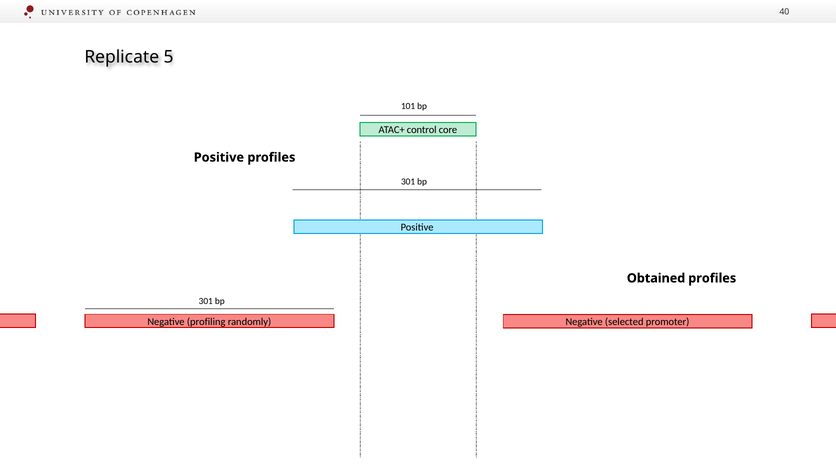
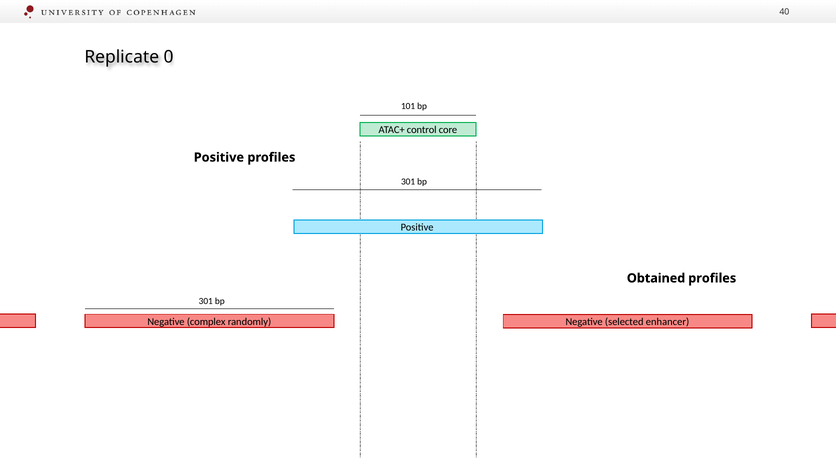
5: 5 -> 0 (169, 57)
profiling: profiling -> complex (206, 322)
promoter: promoter -> enhancer (668, 322)
